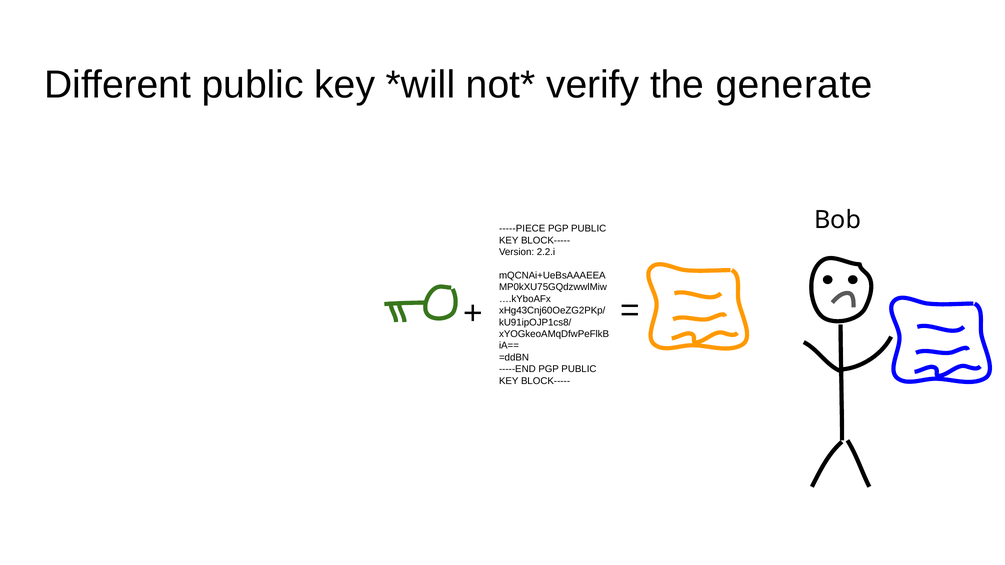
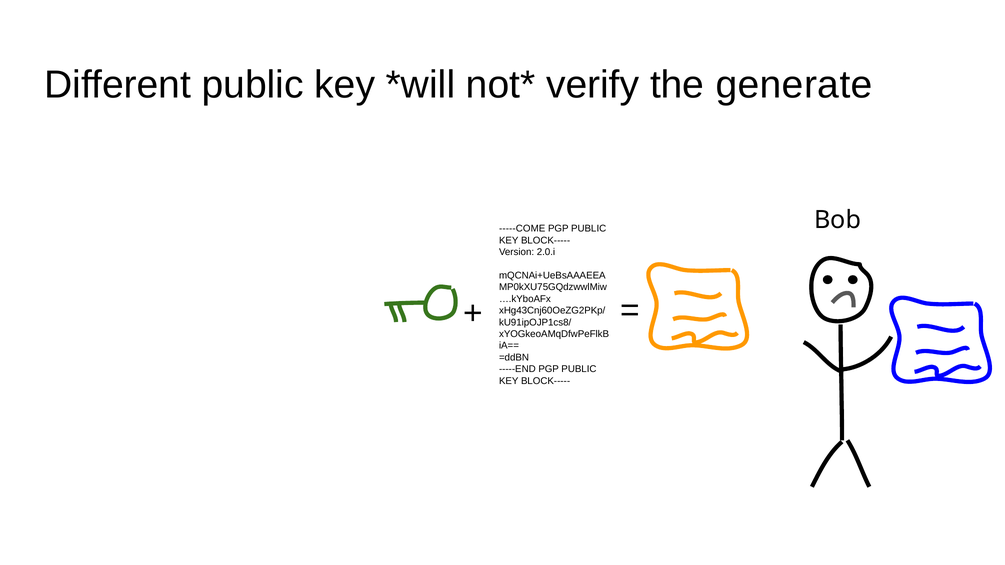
-----PIECE: -----PIECE -> -----COME (522, 229)
2.2.i: 2.2.i -> 2.0.i (546, 252)
